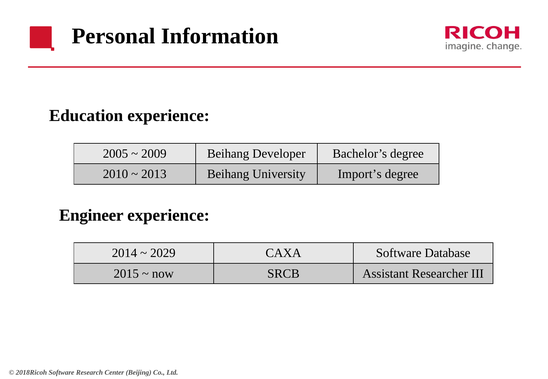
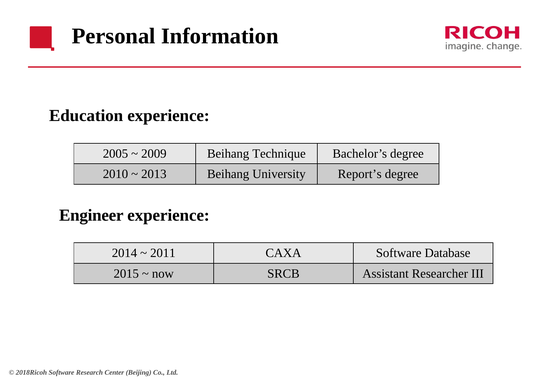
Developer: Developer -> Technique (279, 154)
Import’s: Import’s -> Report’s (360, 174)
2029: 2029 -> 2011 (163, 253)
